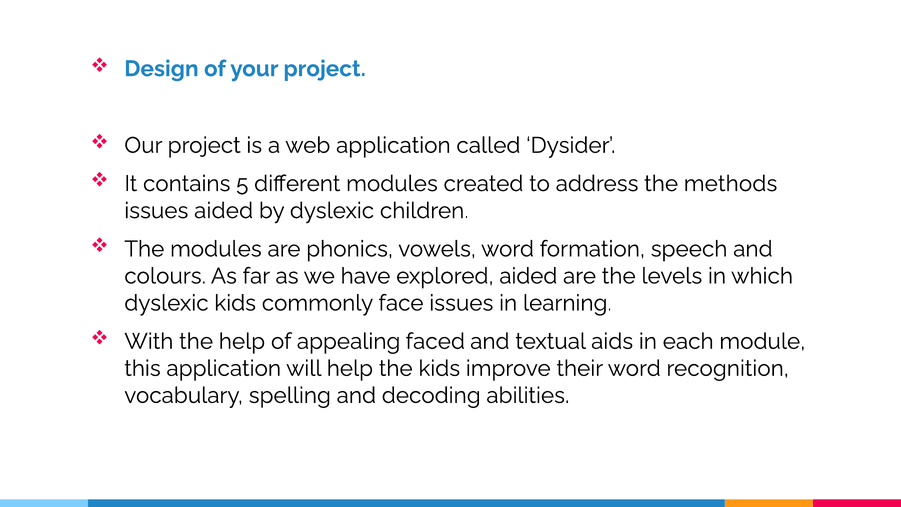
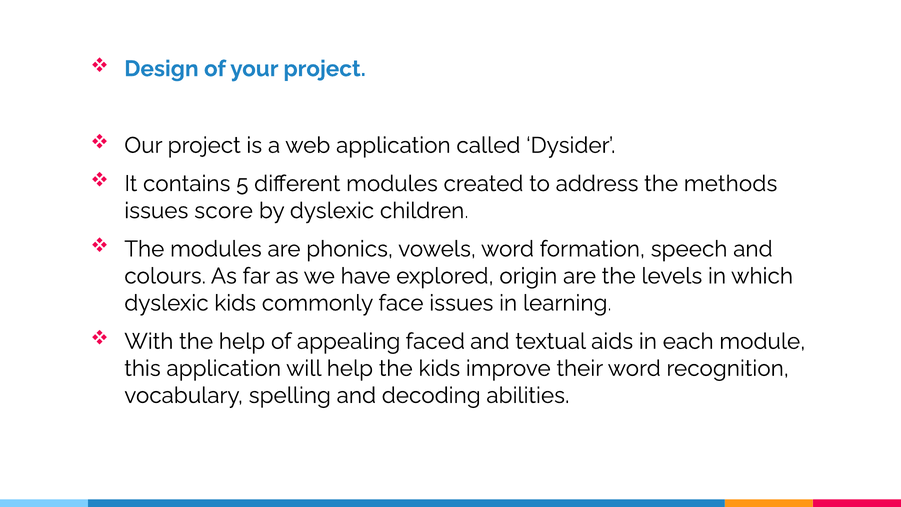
issues aided: aided -> score (224, 211)
explored aided: aided -> origin (528, 276)
